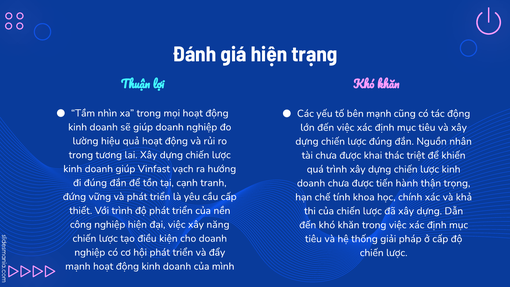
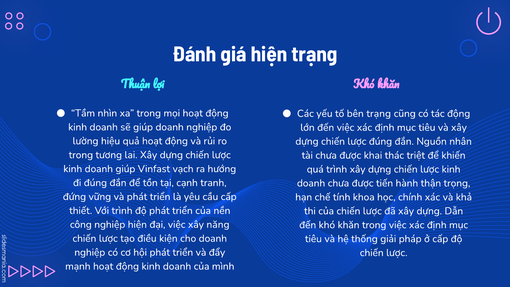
bên mạnh: mạnh -> trạng (379, 113)
